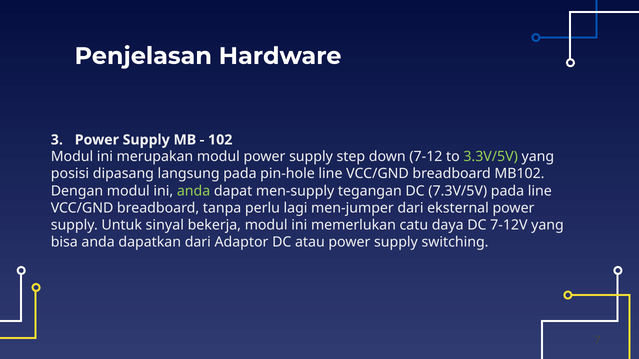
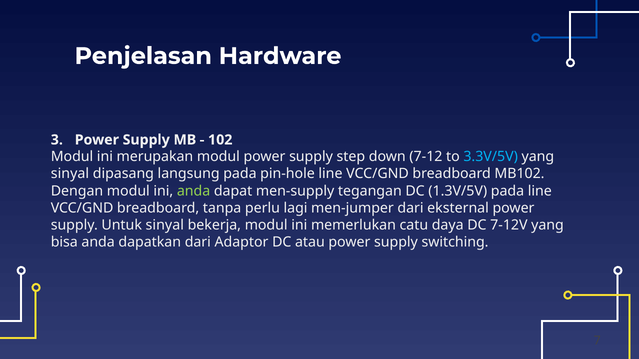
3.3V/5V colour: light green -> light blue (491, 157)
posisi: posisi -> sinyal (70, 174)
7.3V/5V: 7.3V/5V -> 1.3V/5V (458, 191)
